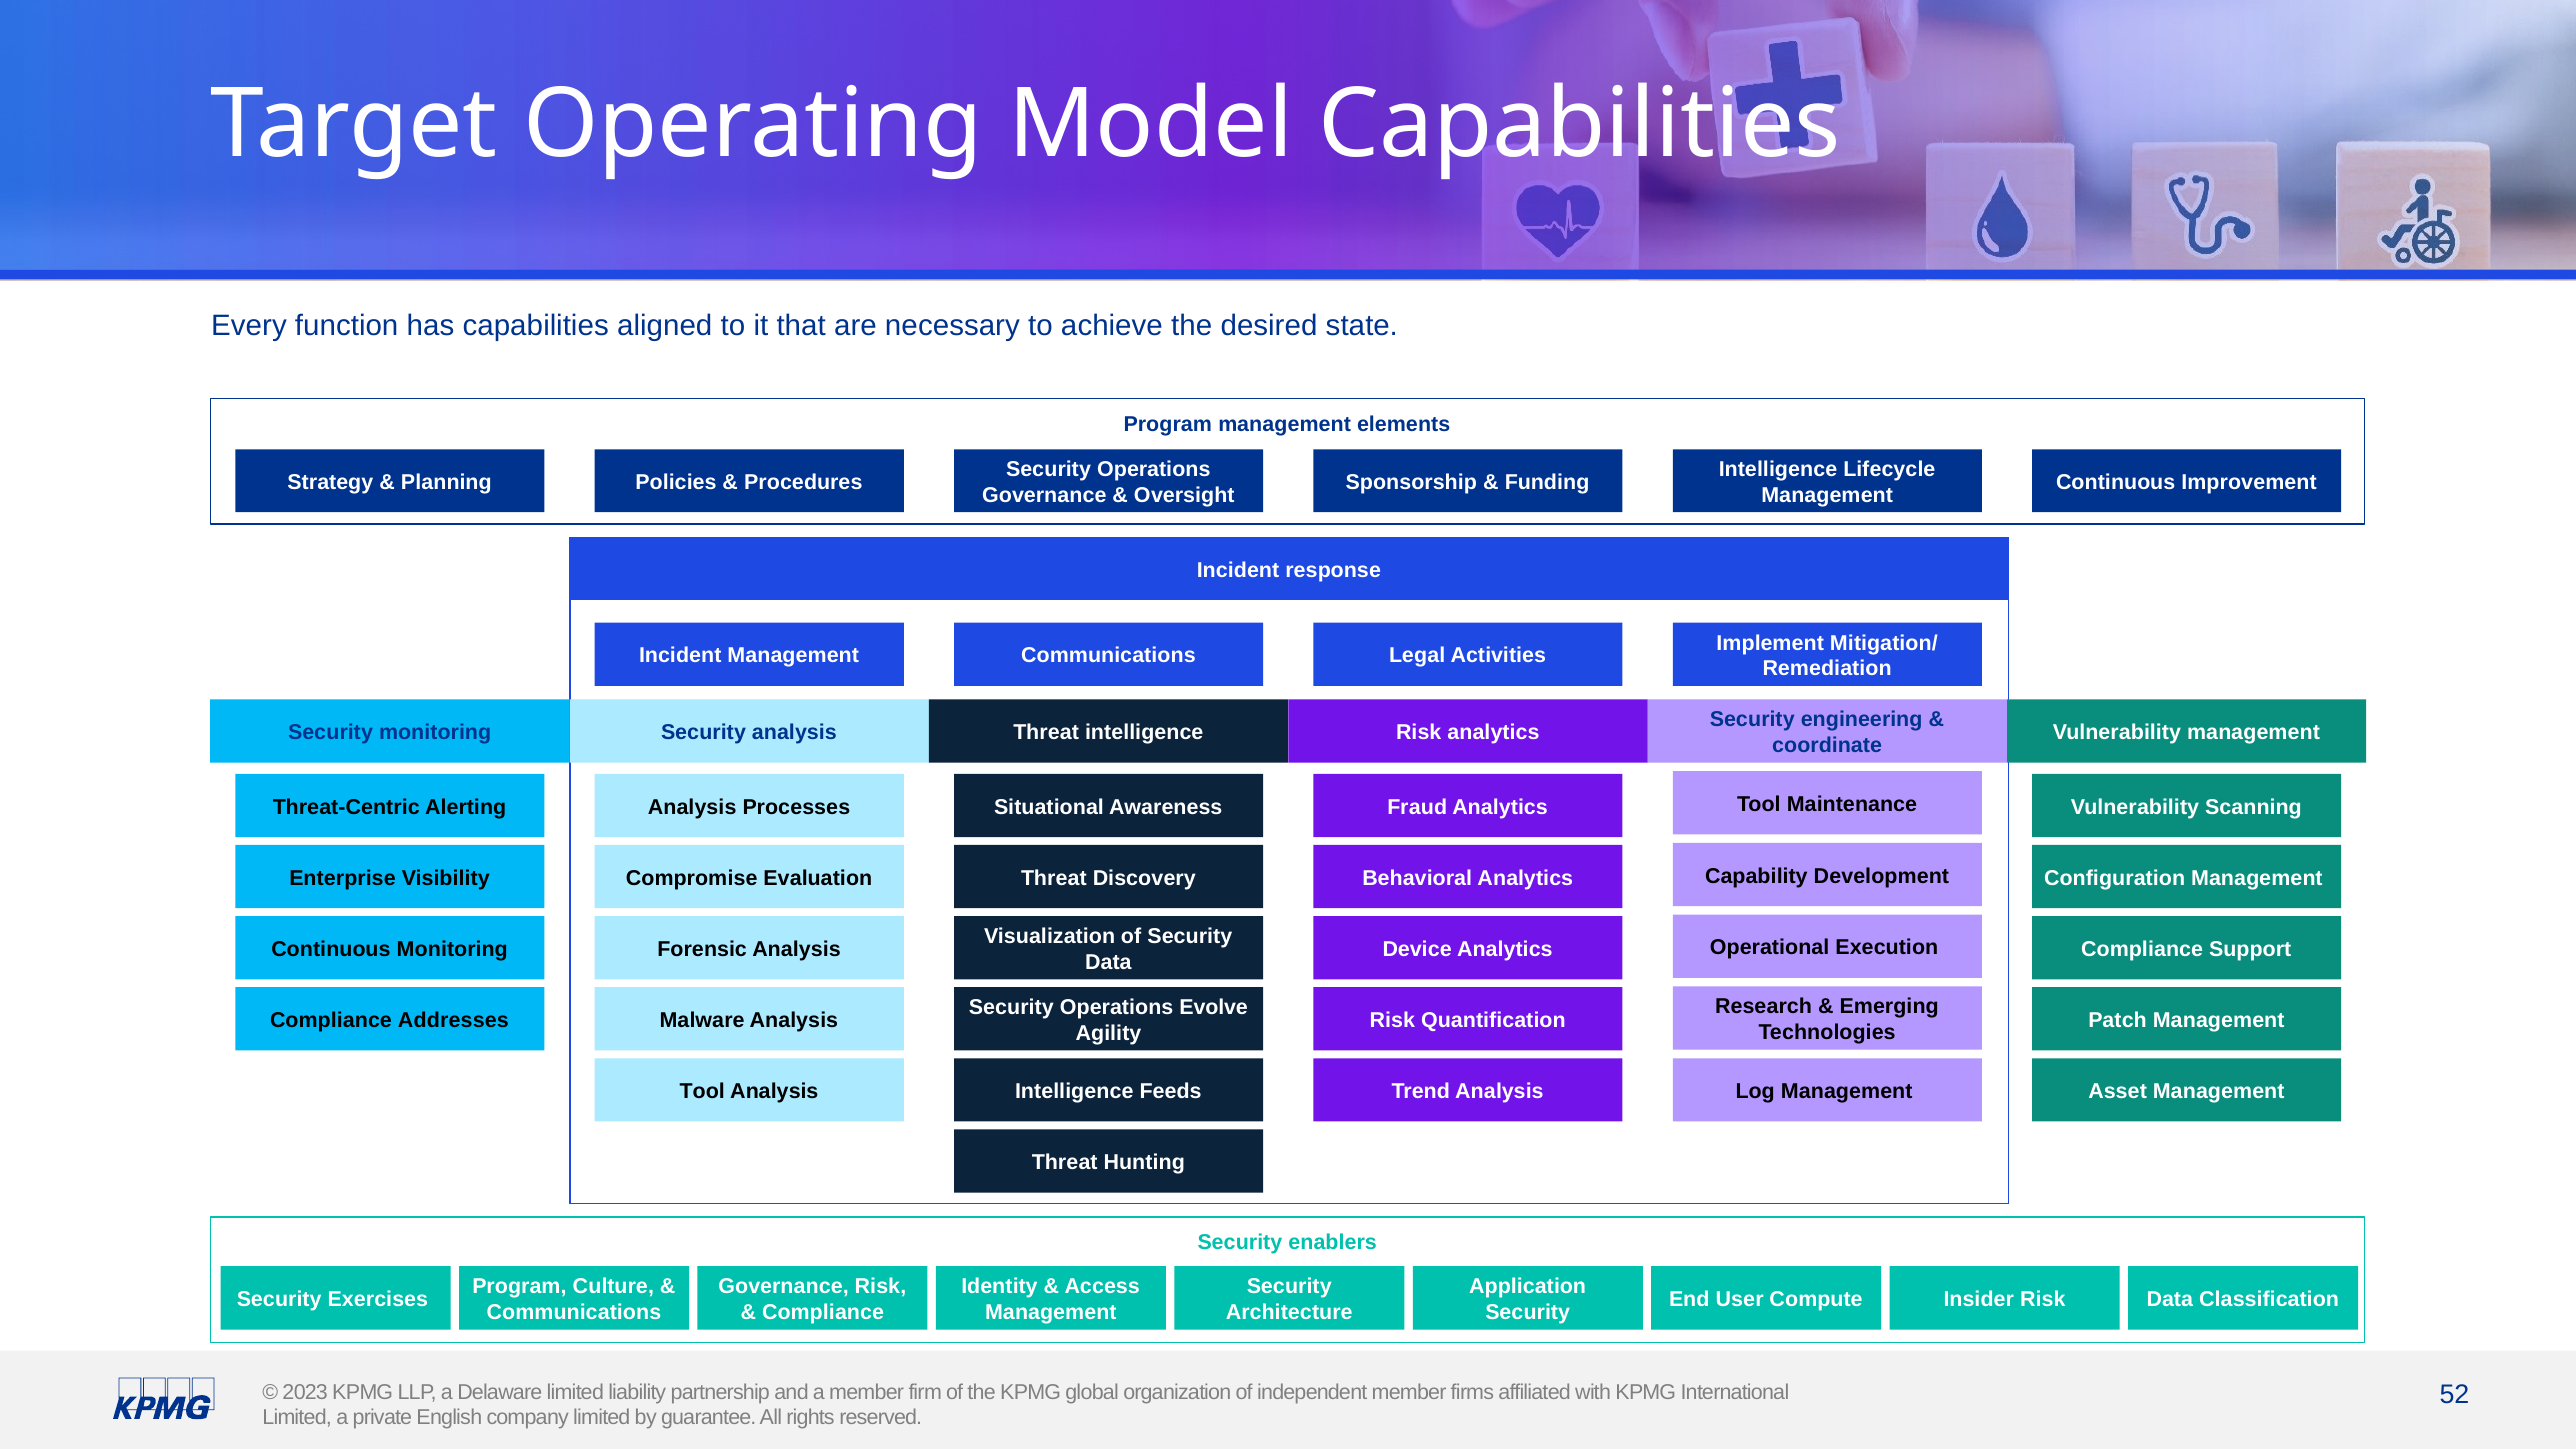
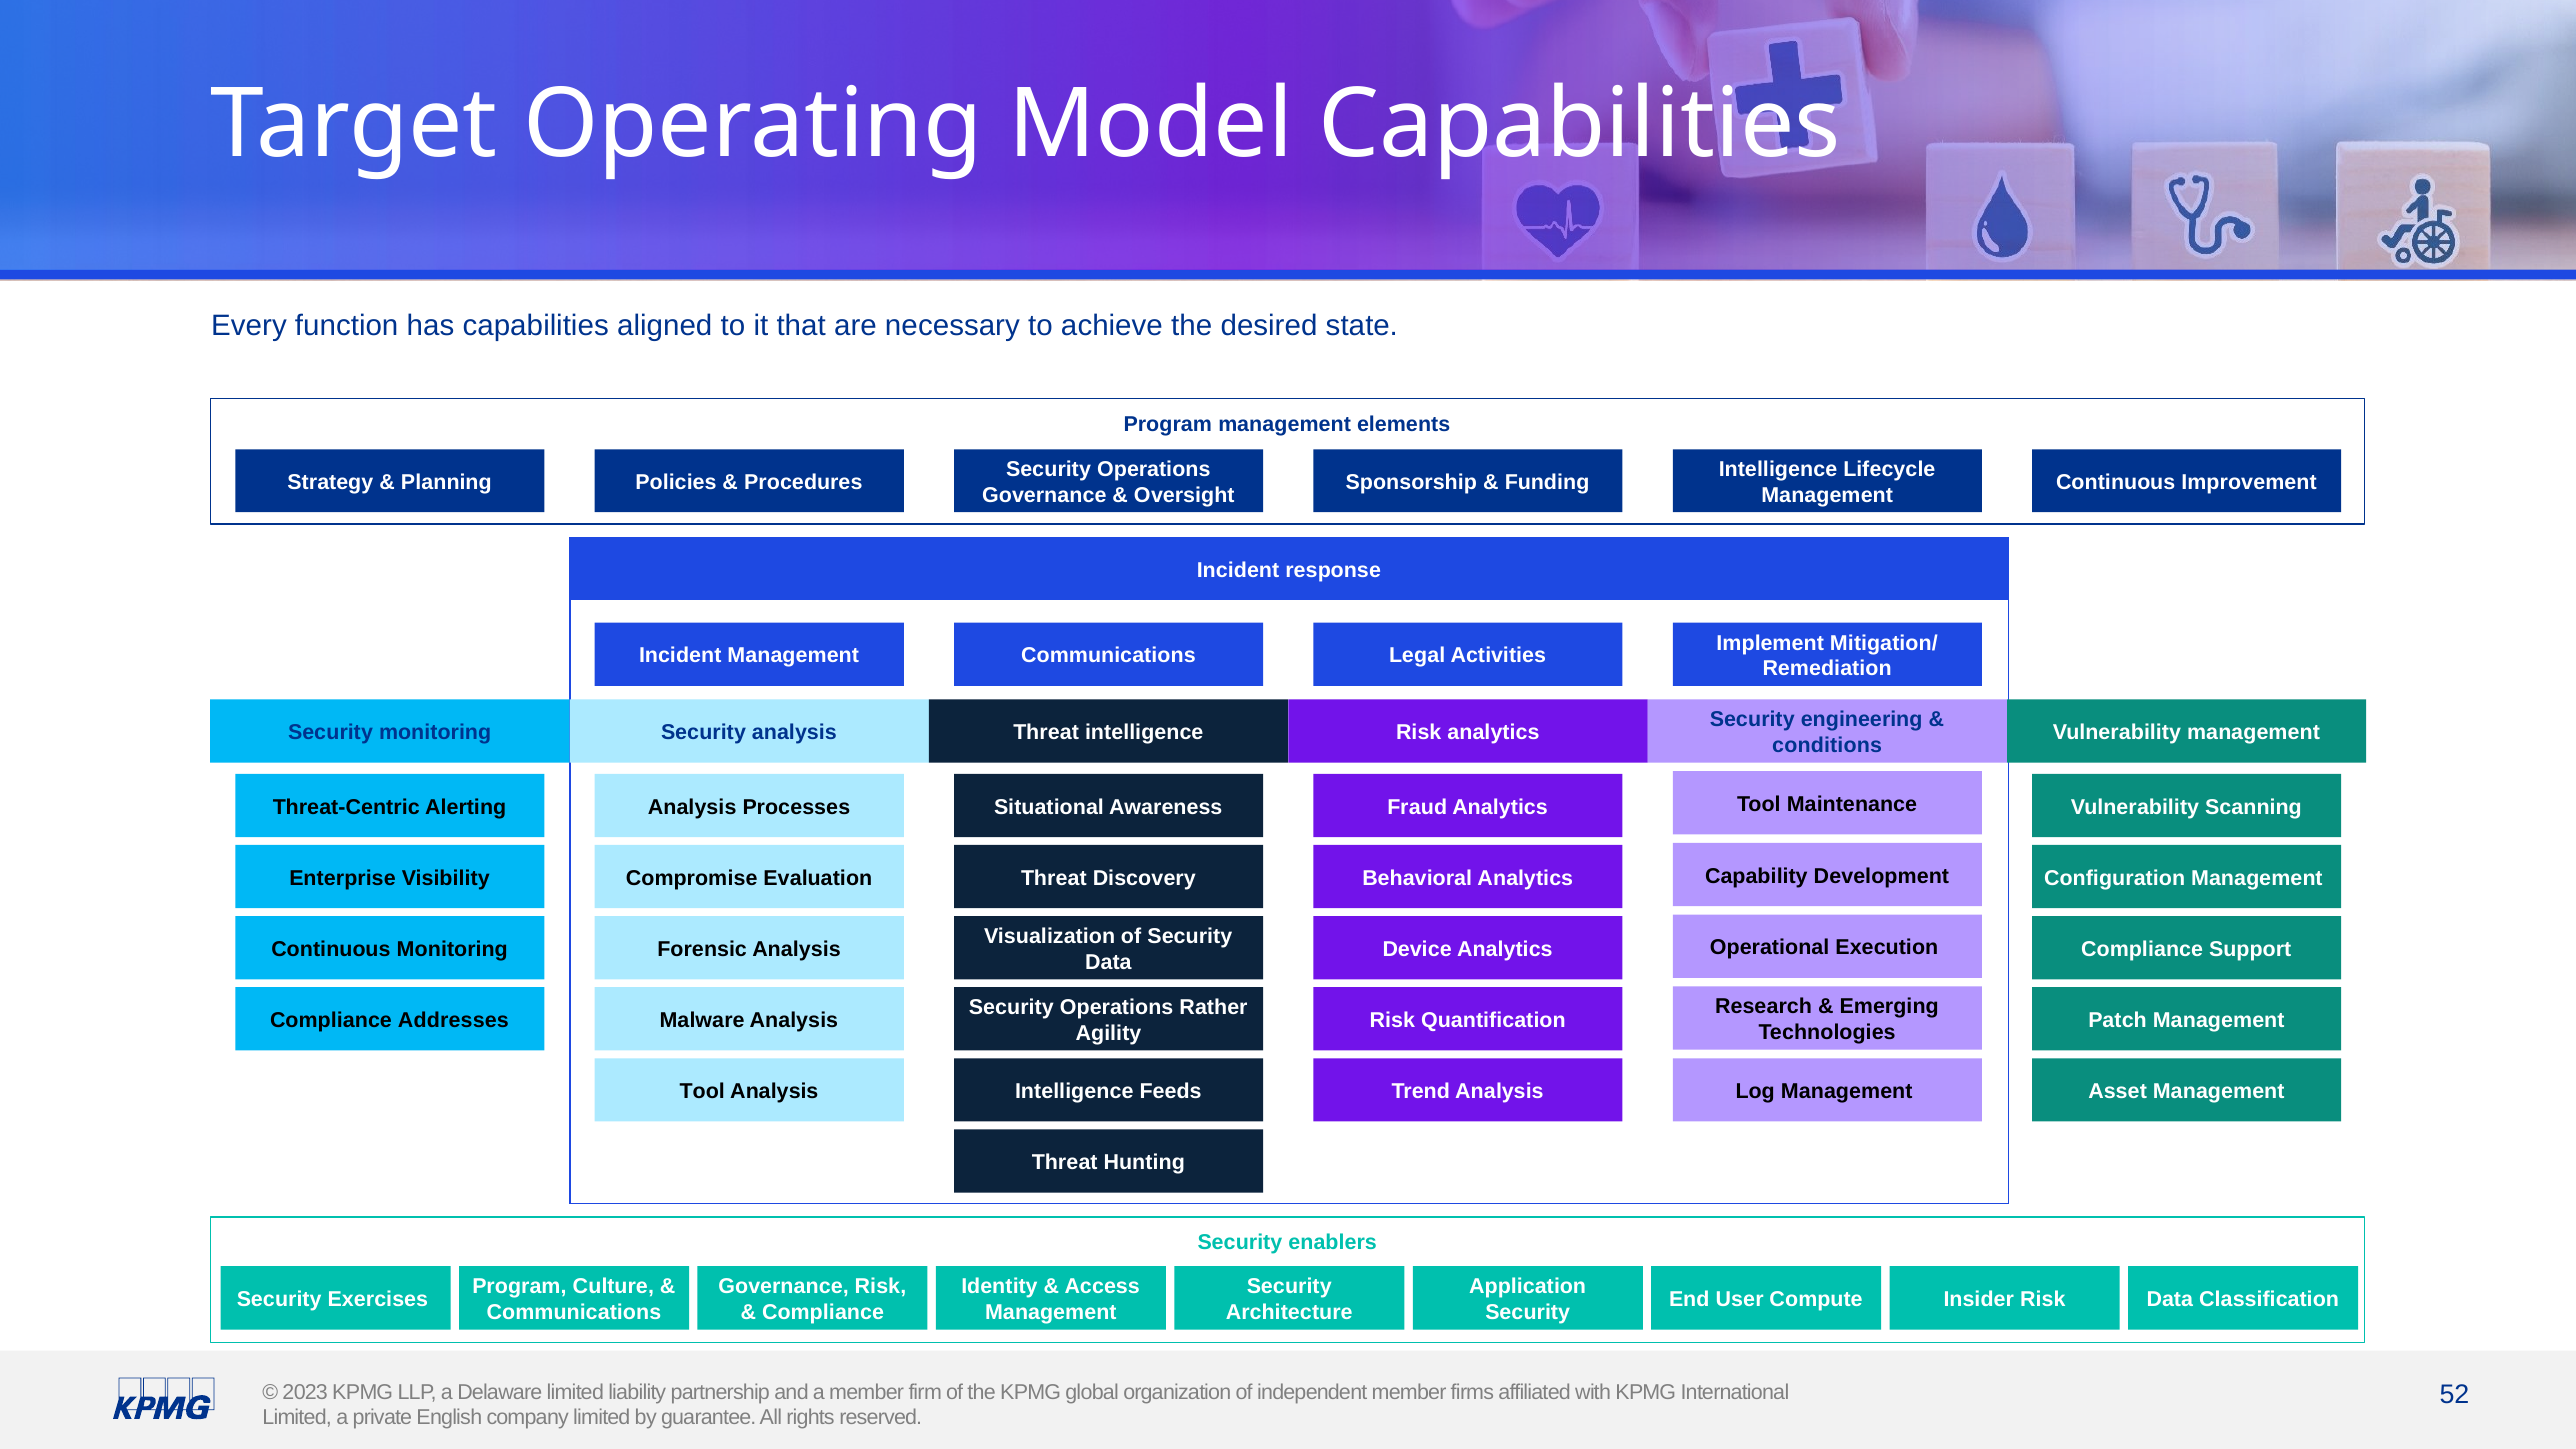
coordinate: coordinate -> conditions (1827, 745)
Evolve: Evolve -> Rather (1214, 1007)
